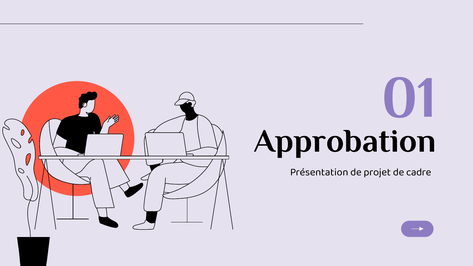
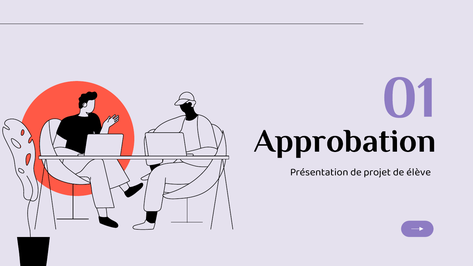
cadre: cadre -> élève (419, 172)
